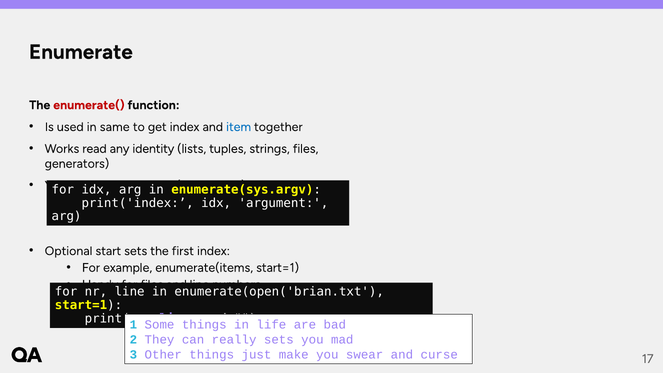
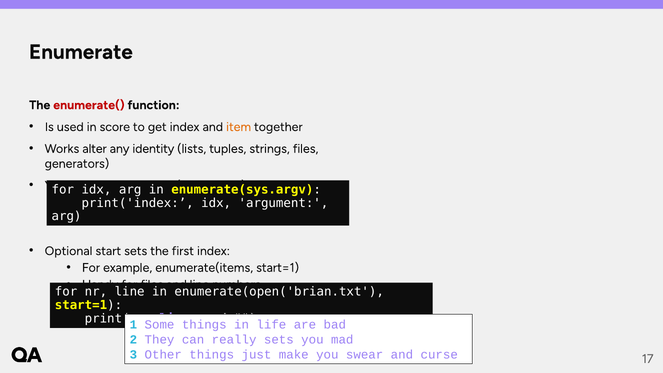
same: same -> score (115, 127)
item colour: blue -> orange (239, 127)
read: read -> alter (95, 149)
